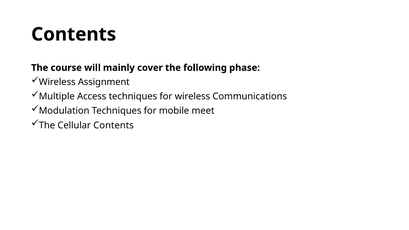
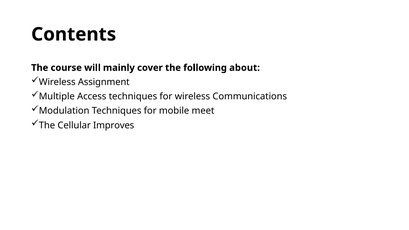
phase: phase -> about (245, 68)
Cellular Contents: Contents -> Improves (114, 125)
